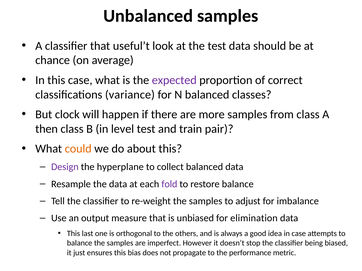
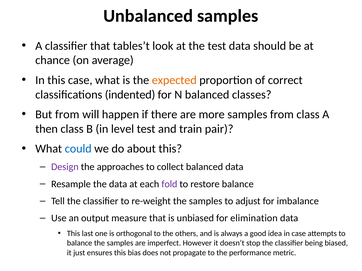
useful’t: useful’t -> tables’t (131, 46)
expected colour: purple -> orange (174, 80)
variance: variance -> indented (130, 95)
But clock: clock -> from (67, 115)
could colour: orange -> blue (78, 149)
hyperplane: hyperplane -> approaches (120, 167)
